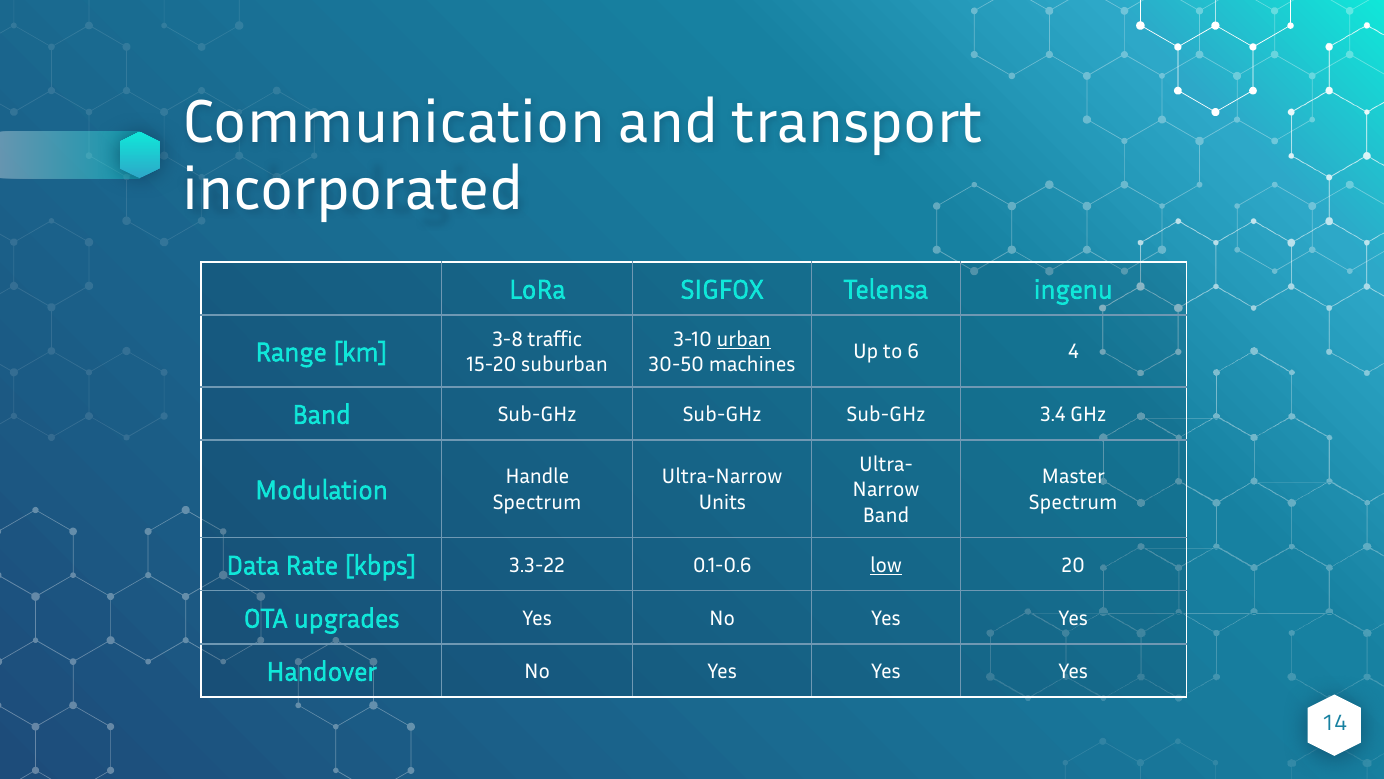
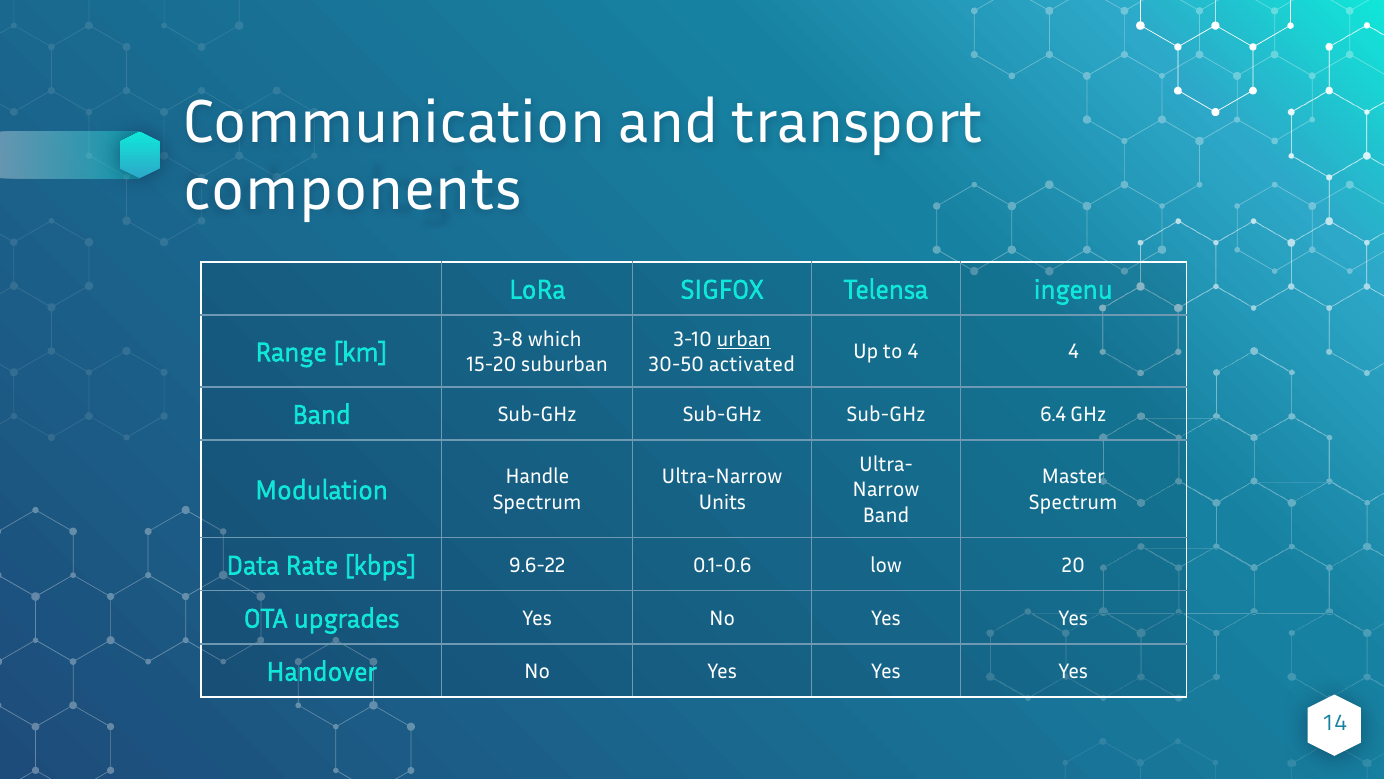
incorporated: incorporated -> components (353, 189)
traffic: traffic -> which (555, 339)
to 6: 6 -> 4 (913, 352)
machines: machines -> activated (752, 364)
3.4: 3.4 -> 6.4 (1053, 414)
3.3-22: 3.3-22 -> 9.6-22 (537, 565)
low underline: present -> none (886, 565)
